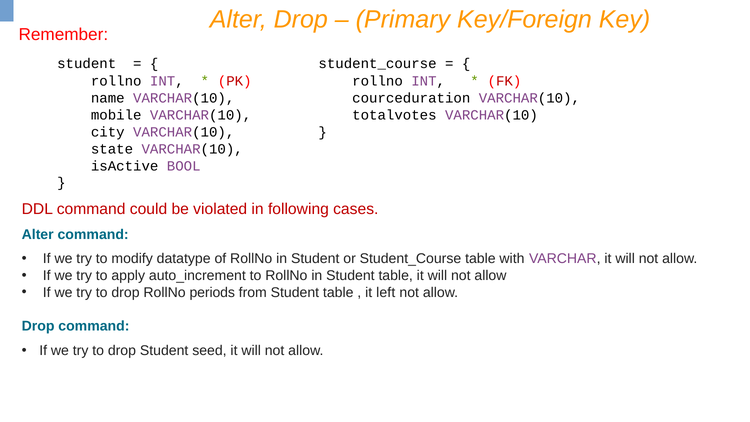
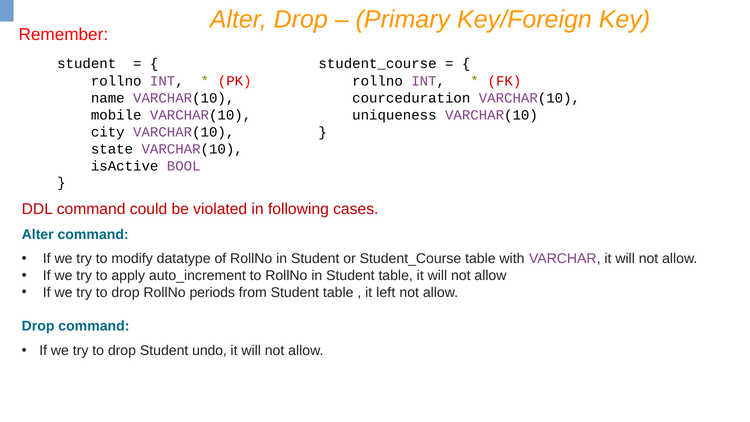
totalvotes: totalvotes -> uniqueness (394, 115)
seed: seed -> undo (210, 351)
